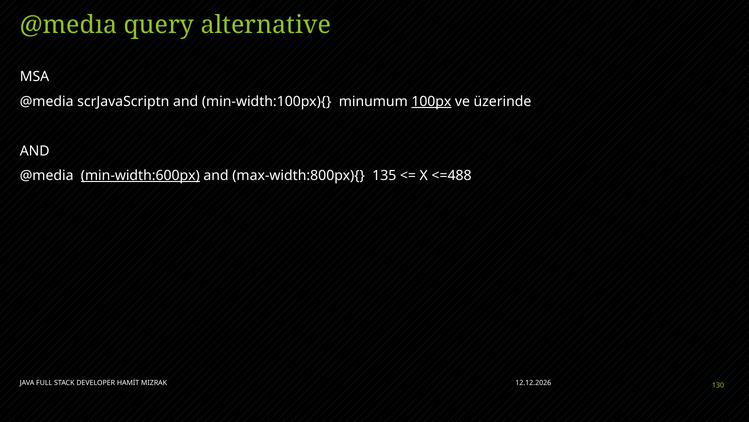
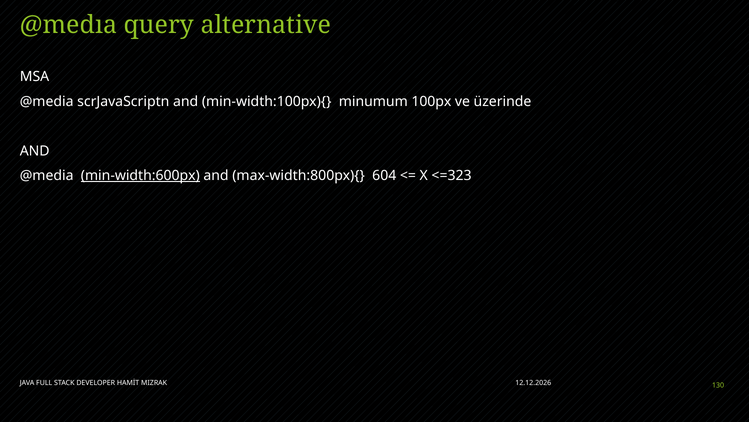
100px underline: present -> none (431, 101)
135: 135 -> 604 (384, 175)
<=488: <=488 -> <=323 (452, 175)
